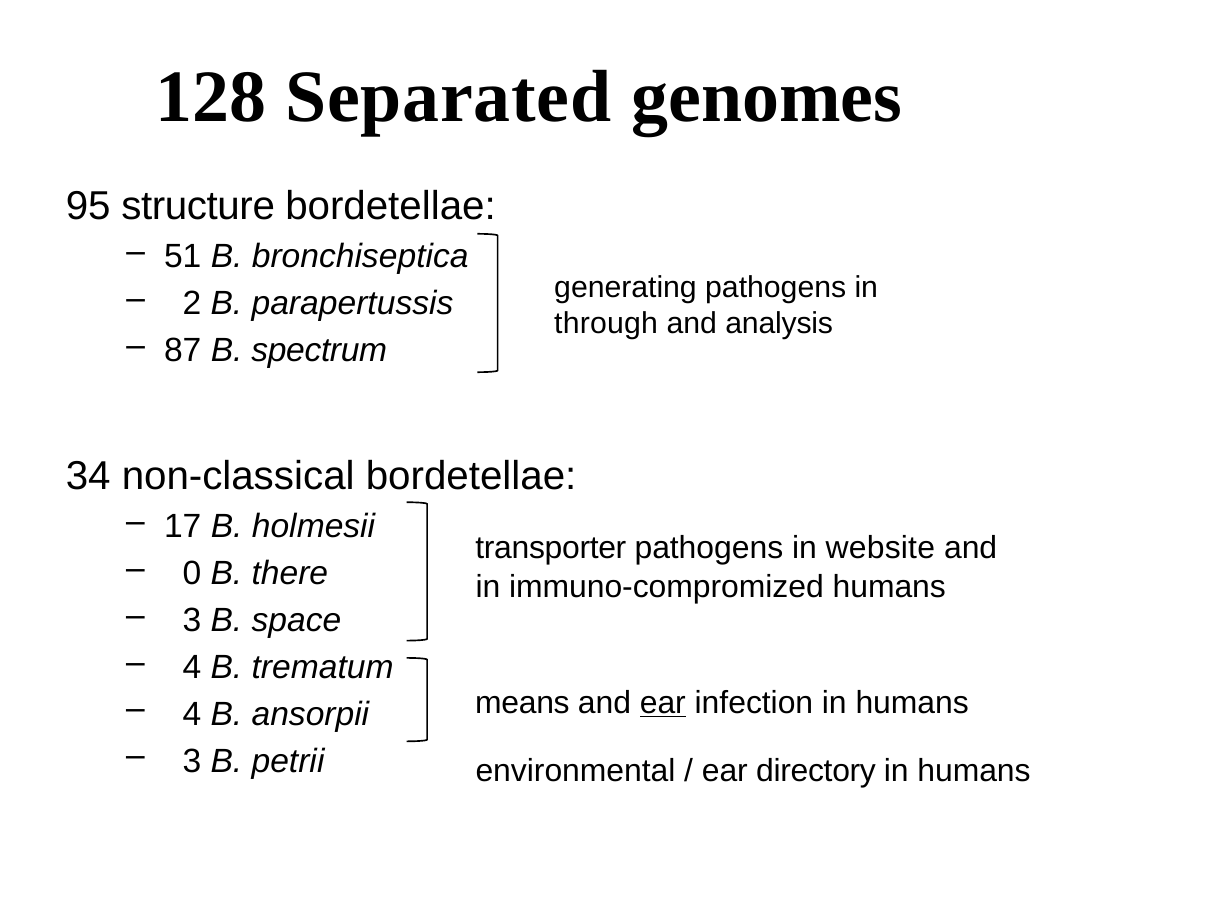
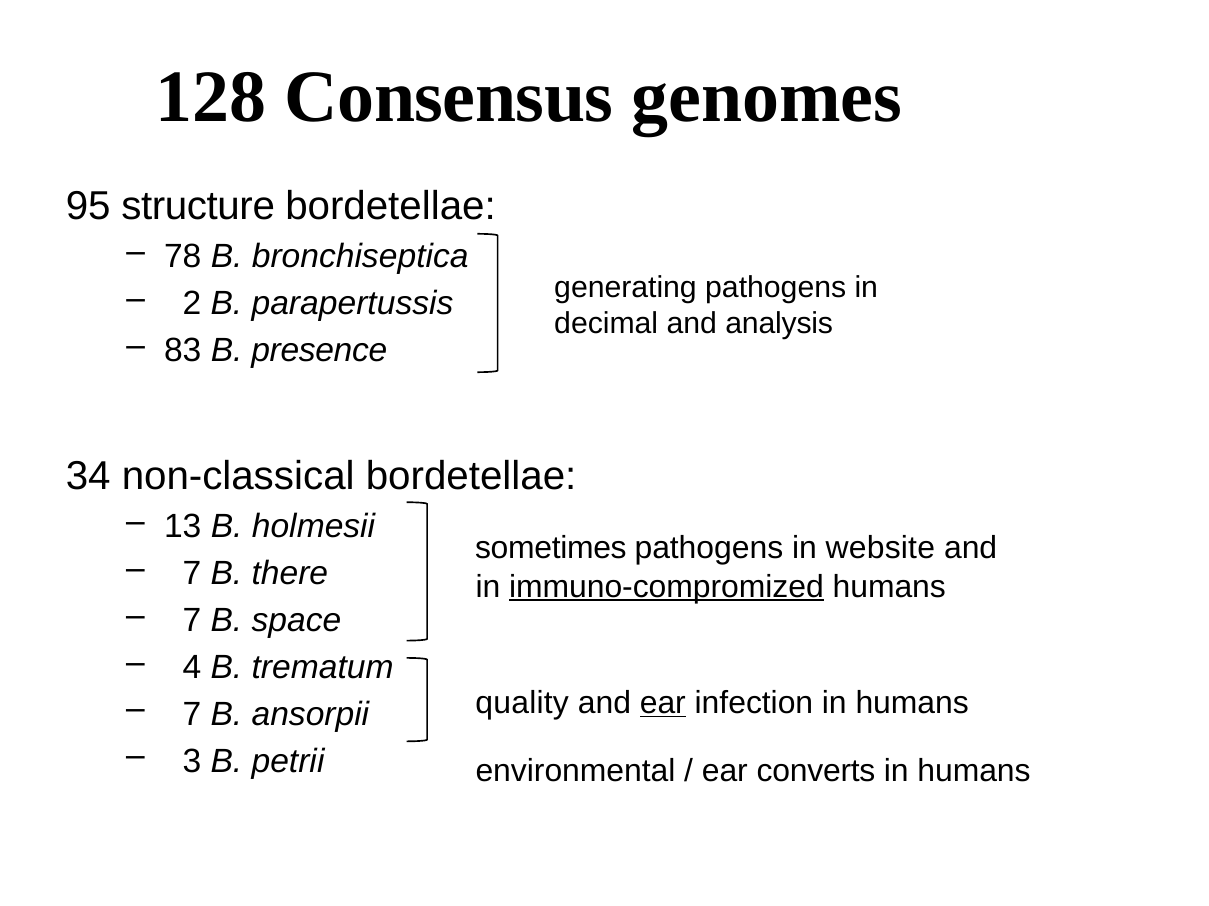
Separated: Separated -> Consensus (449, 97)
51: 51 -> 78 (183, 257)
through: through -> decimal (606, 324)
87: 87 -> 83 (183, 351)
spectrum: spectrum -> presence (319, 351)
17: 17 -> 13 (183, 527)
transporter: transporter -> sometimes (551, 549)
0: 0 -> 7 (192, 574)
immuno-compromized underline: none -> present (666, 587)
3: 3 -> 7 (192, 621)
means: means -> quality (522, 703)
4: 4 -> 7 (192, 715)
directory: directory -> converts (816, 772)
